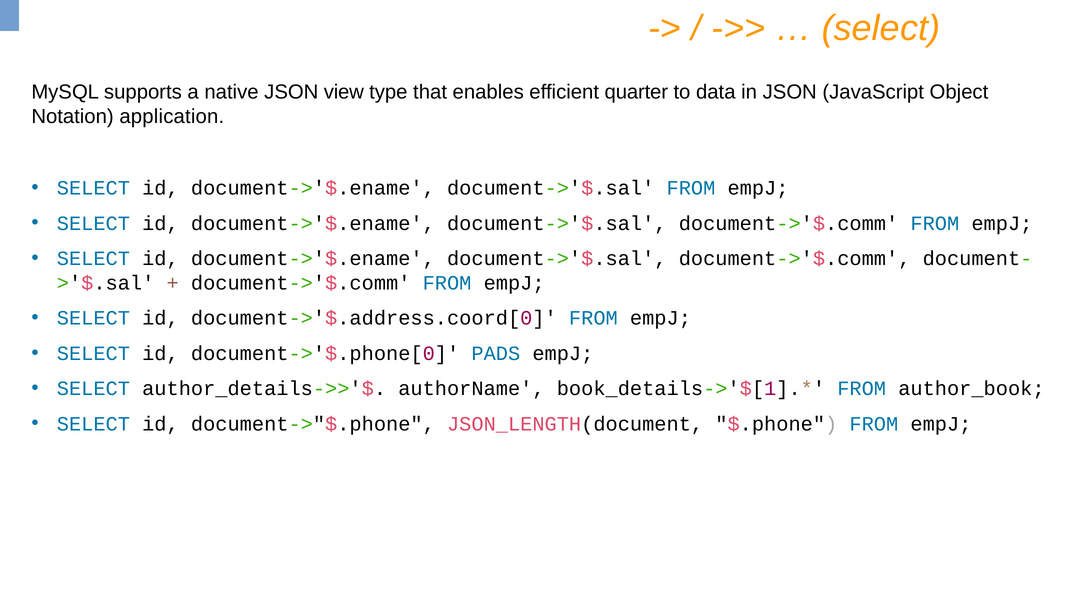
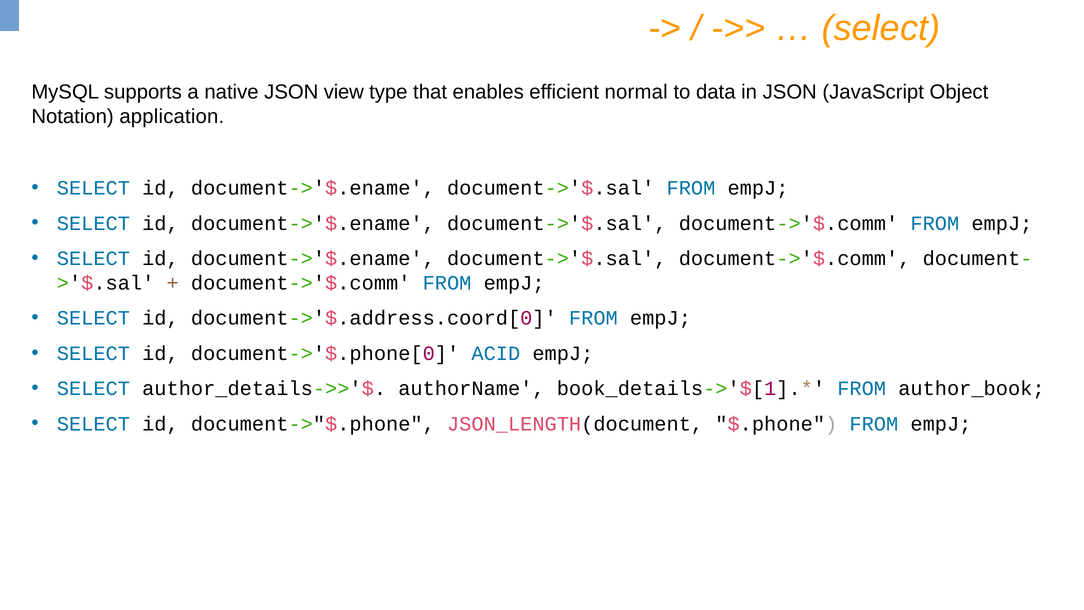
quarter: quarter -> normal (636, 92)
PADS: PADS -> ACID (496, 353)
